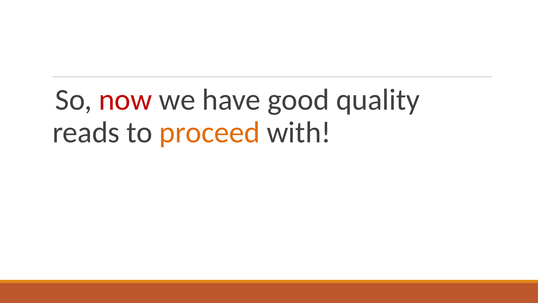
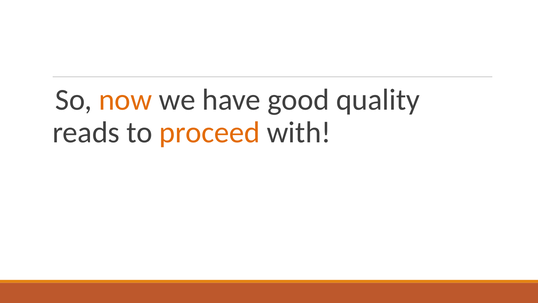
now colour: red -> orange (125, 100)
